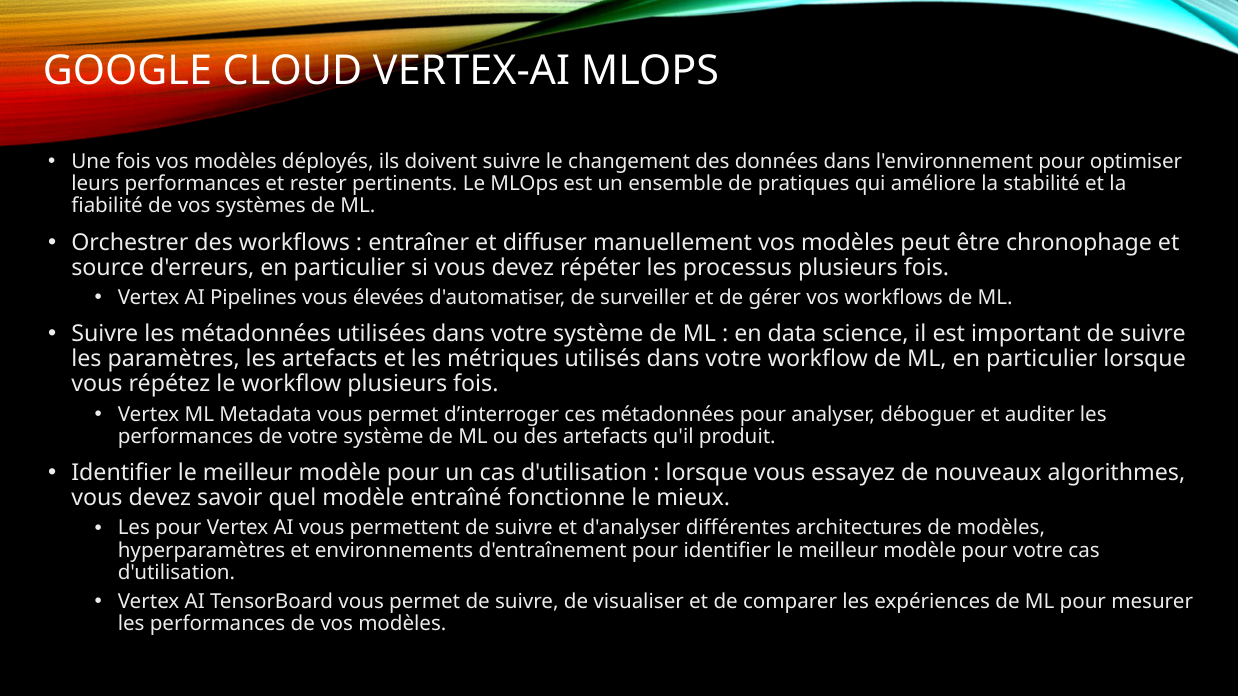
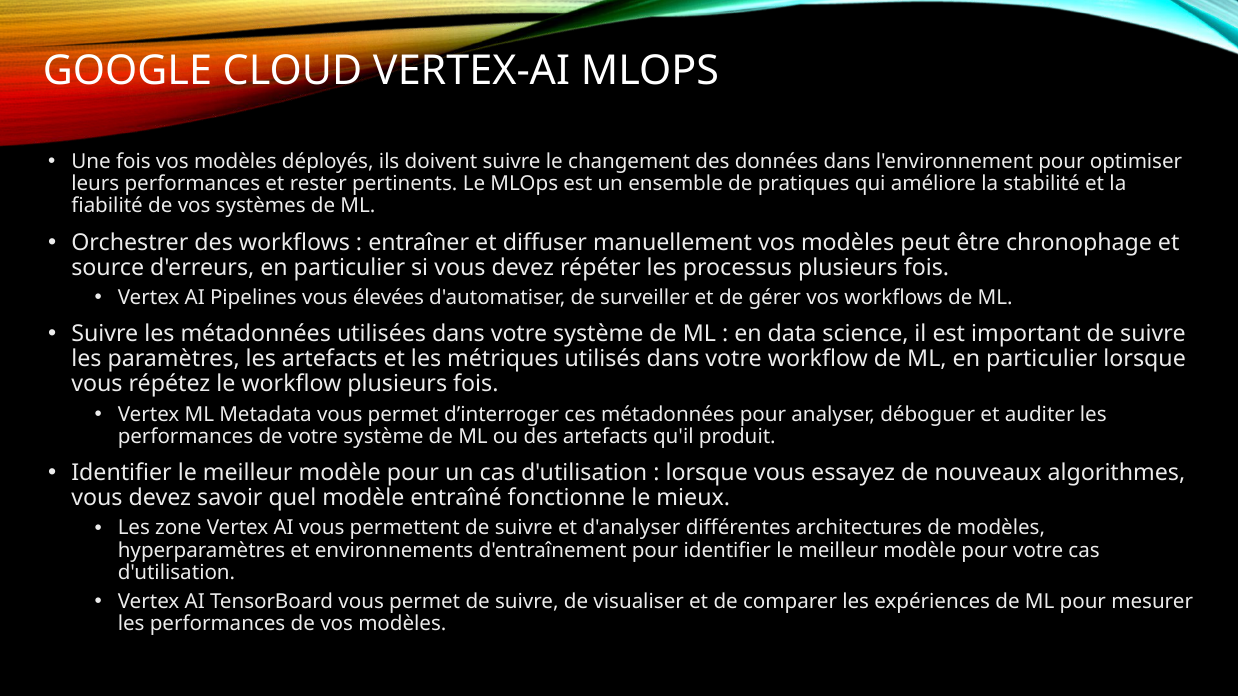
Les pour: pour -> zone (178, 528)
